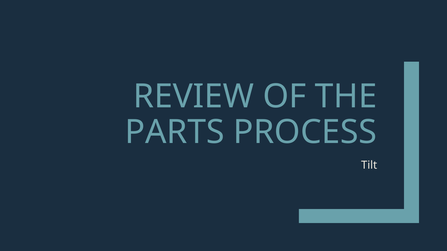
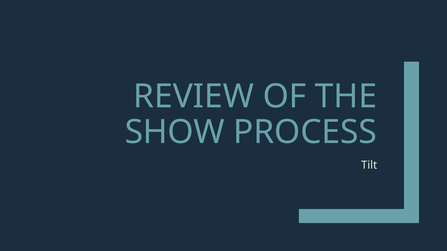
PARTS: PARTS -> SHOW (175, 132)
